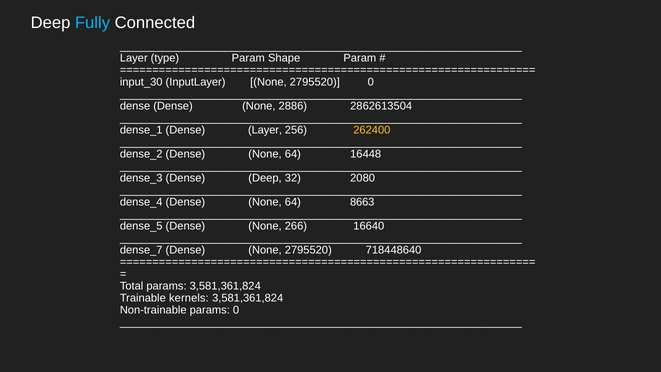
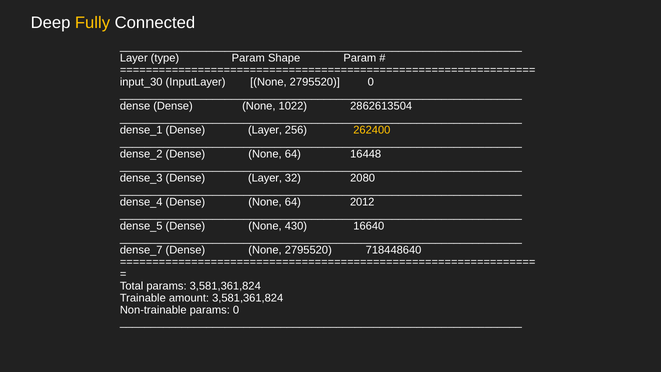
Fully colour: light blue -> yellow (93, 23)
2886: 2886 -> 1022 (293, 106)
dense_3 Dense Deep: Deep -> Layer (265, 178)
8663: 8663 -> 2012 (362, 202)
266: 266 -> 430 (296, 226)
kernels: kernels -> amount (189, 298)
